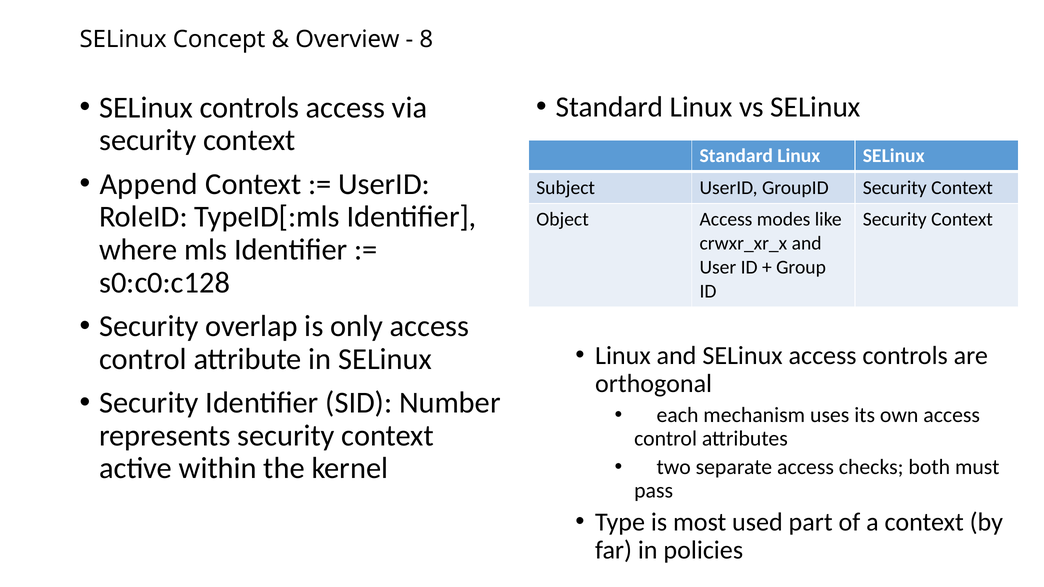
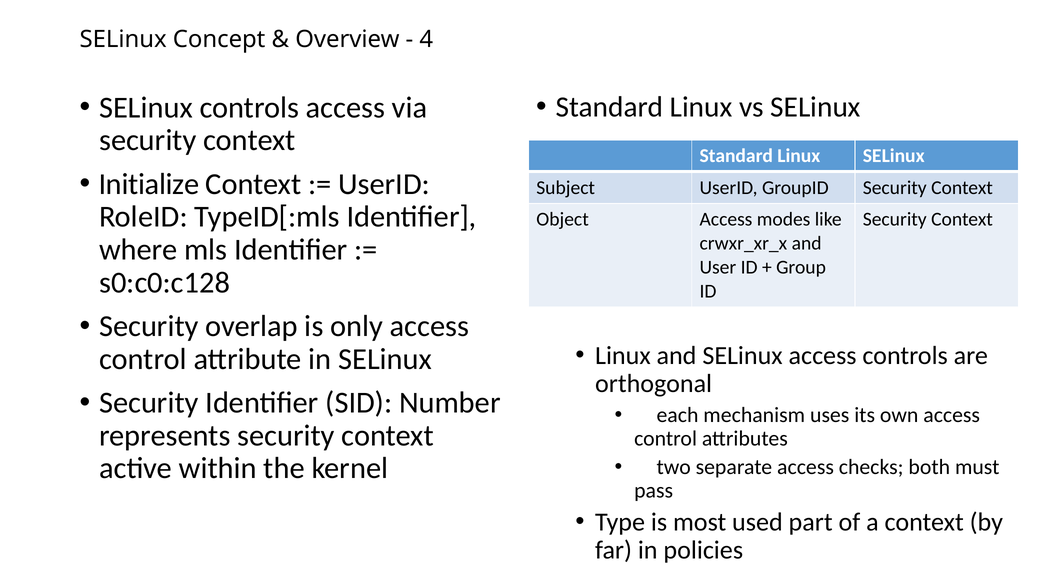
8: 8 -> 4 (426, 40)
Append: Append -> Initialize (149, 184)
